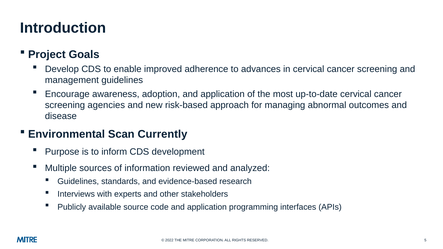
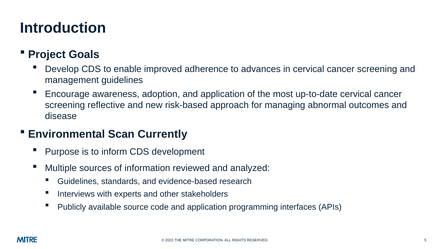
agencies: agencies -> reflective (106, 105)
